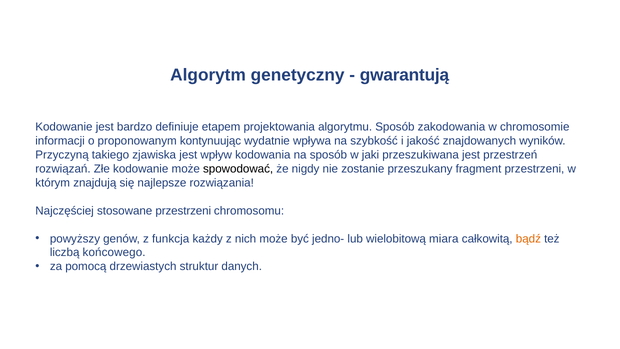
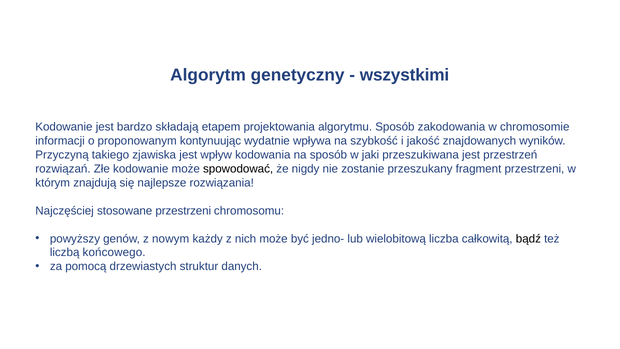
gwarantują: gwarantują -> wszystkimi (404, 75)
definiuje: definiuje -> składają (177, 127)
funkcja: funkcja -> nowym (171, 239)
miara: miara -> liczba (444, 239)
bądź colour: orange -> black (528, 239)
